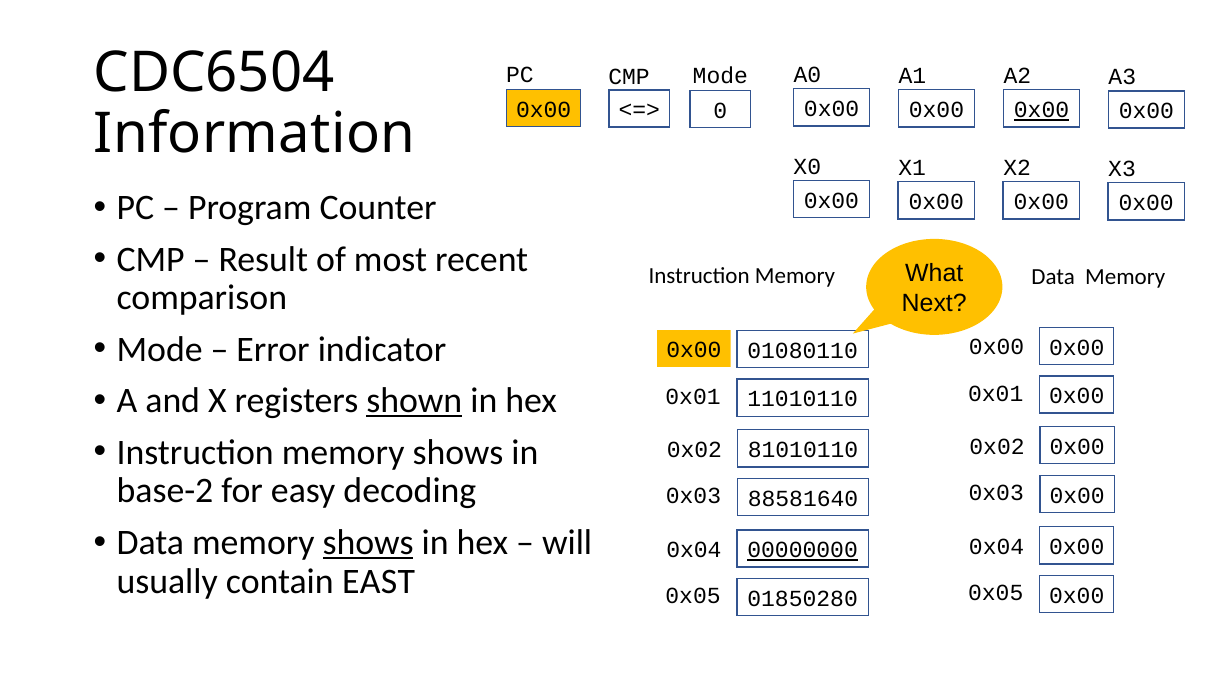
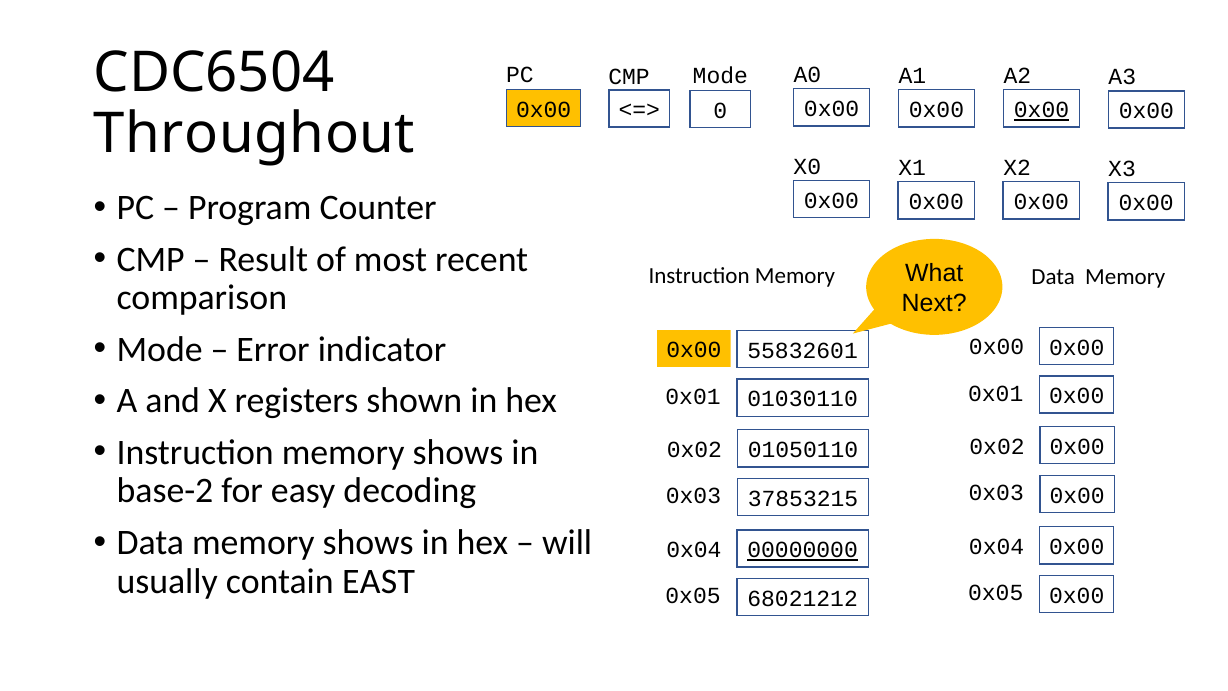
Information: Information -> Throughout (254, 134)
01080110: 01080110 -> 55832601 (803, 350)
shown underline: present -> none (414, 401)
11010110: 11010110 -> 01030110 (803, 399)
81010110: 81010110 -> 01050110 (803, 450)
88581640: 88581640 -> 37853215 (803, 498)
shows underline: present -> none (368, 542)
01850280: 01850280 -> 68021212 (803, 599)
